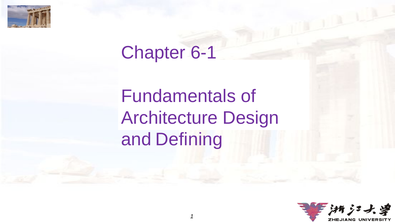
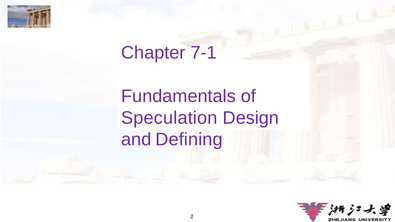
6-1: 6-1 -> 7-1 (204, 53)
Architecture: Architecture -> Speculation (169, 118)
